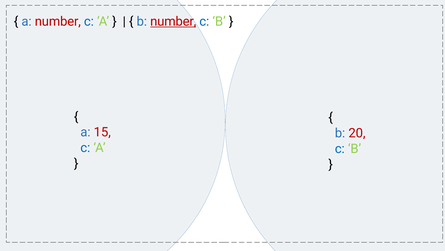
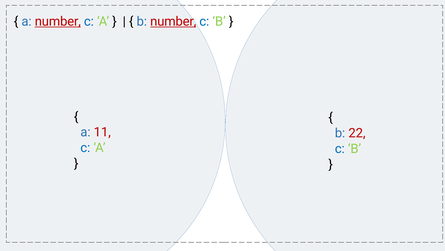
number underline: none -> present (58, 21)
15: 15 -> 11 (102, 132)
20: 20 -> 22 (357, 133)
